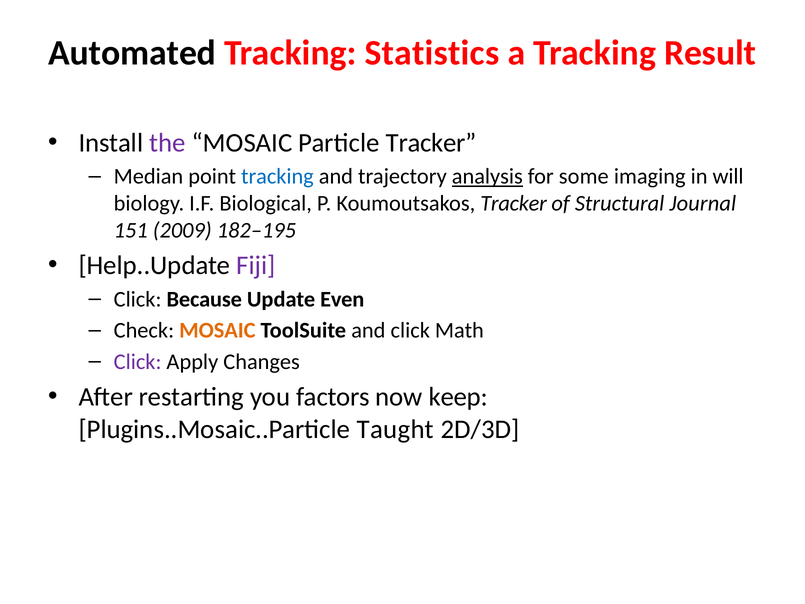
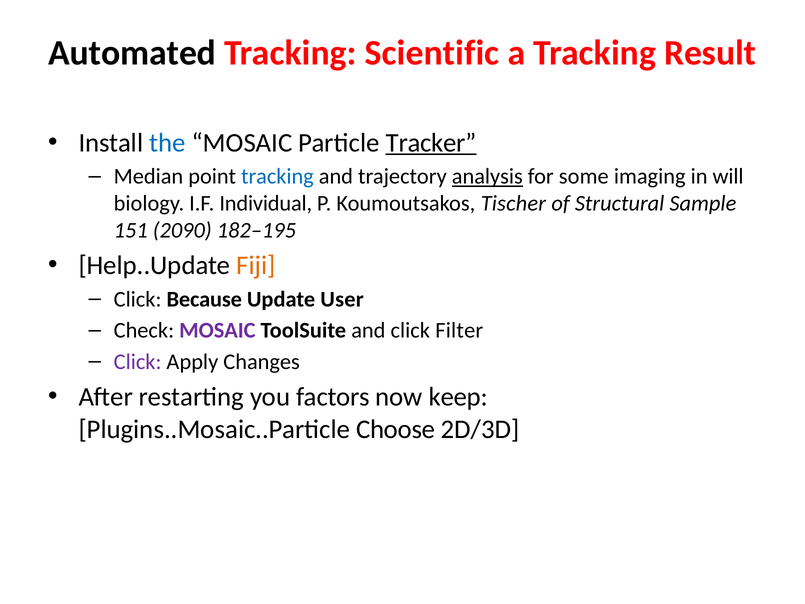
Statistics: Statistics -> Scientific (432, 53)
the colour: purple -> blue (167, 143)
Tracker underline: none -> present (431, 143)
Biological: Biological -> Individual (266, 203)
Koumoutsakos Tracker: Tracker -> Tischer (513, 203)
Journal: Journal -> Sample (703, 203)
2009: 2009 -> 2090 (182, 230)
Fiji colour: purple -> orange (256, 265)
Even: Even -> User (342, 299)
MOSAIC colour: orange -> purple (217, 330)
Math: Math -> Filter (459, 330)
Taught: Taught -> Choose (396, 429)
